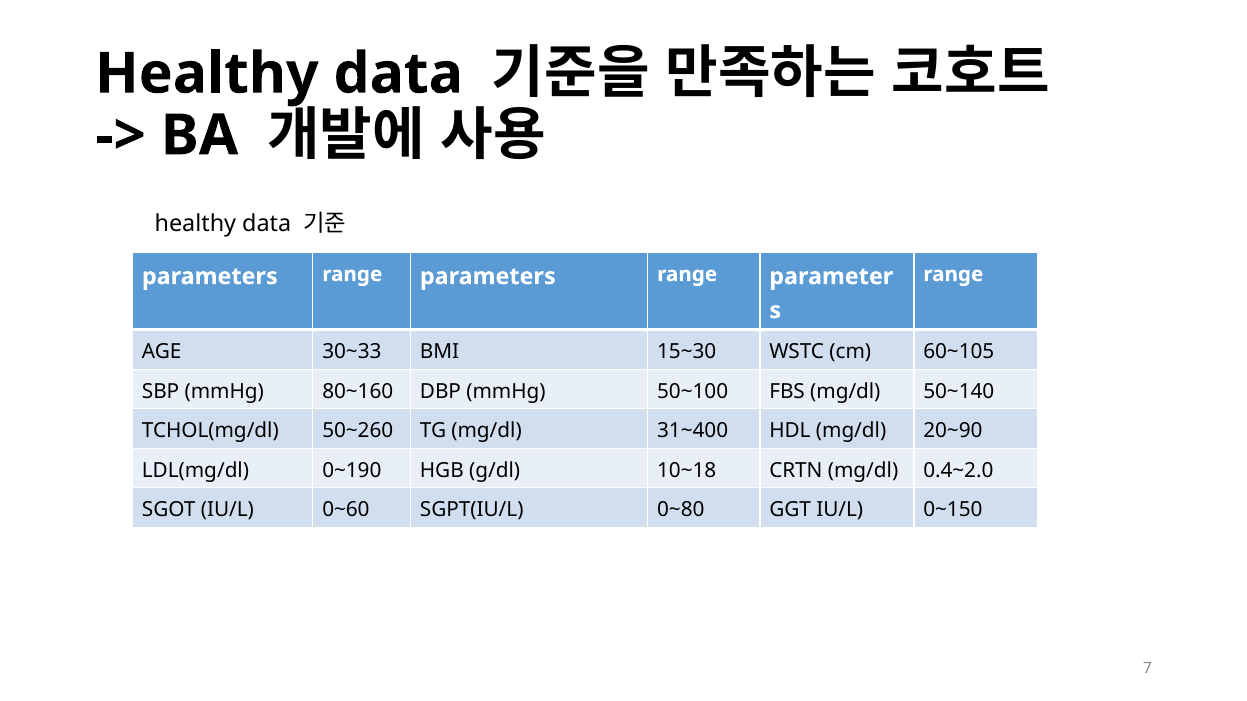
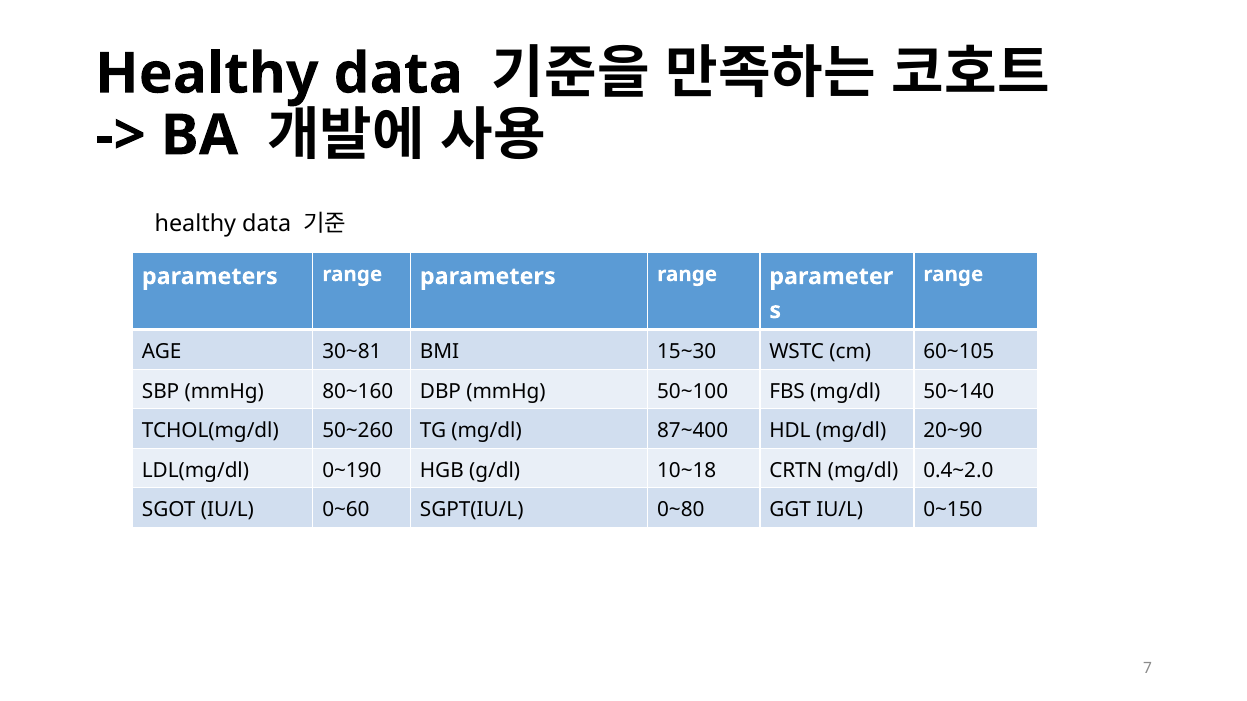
30~33: 30~33 -> 30~81 (352, 352)
31~400: 31~400 -> 87~400 (693, 431)
